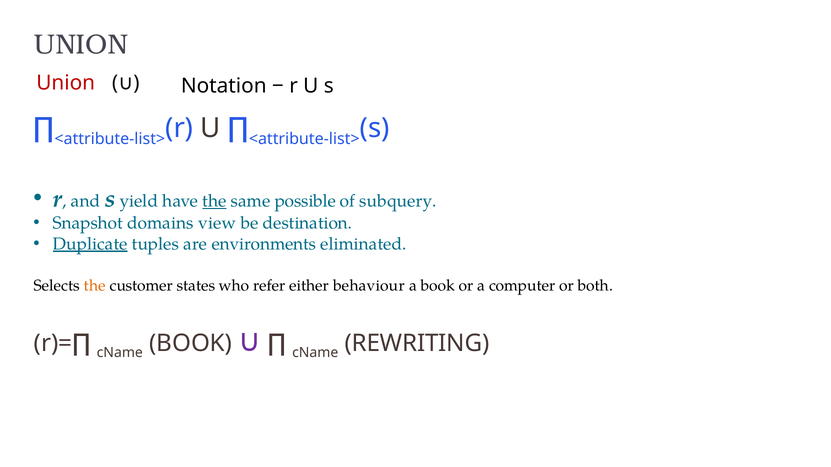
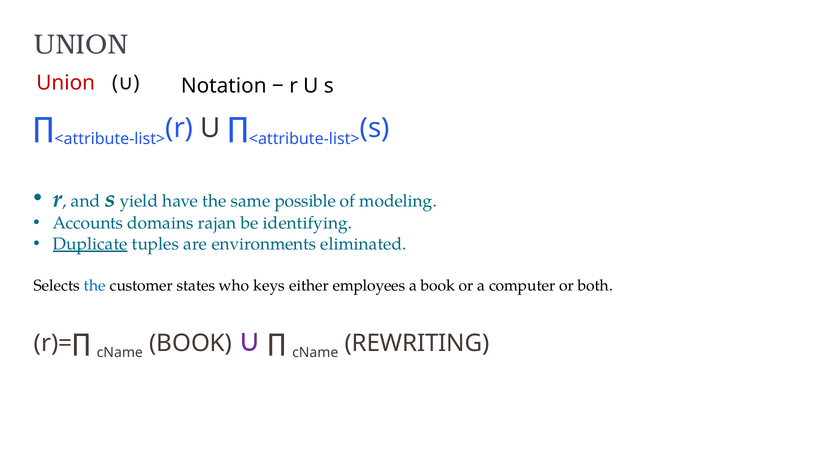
the underline: present -> none (214, 201)
subquery: subquery -> modeling (398, 201)
Snapshot: Snapshot -> Accounts (88, 223)
view: view -> rajan (217, 223)
destination: destination -> identifying (308, 223)
the colour: orange -> blue (95, 286)
refer: refer -> keys (269, 286)
behaviour: behaviour -> employees (369, 286)
